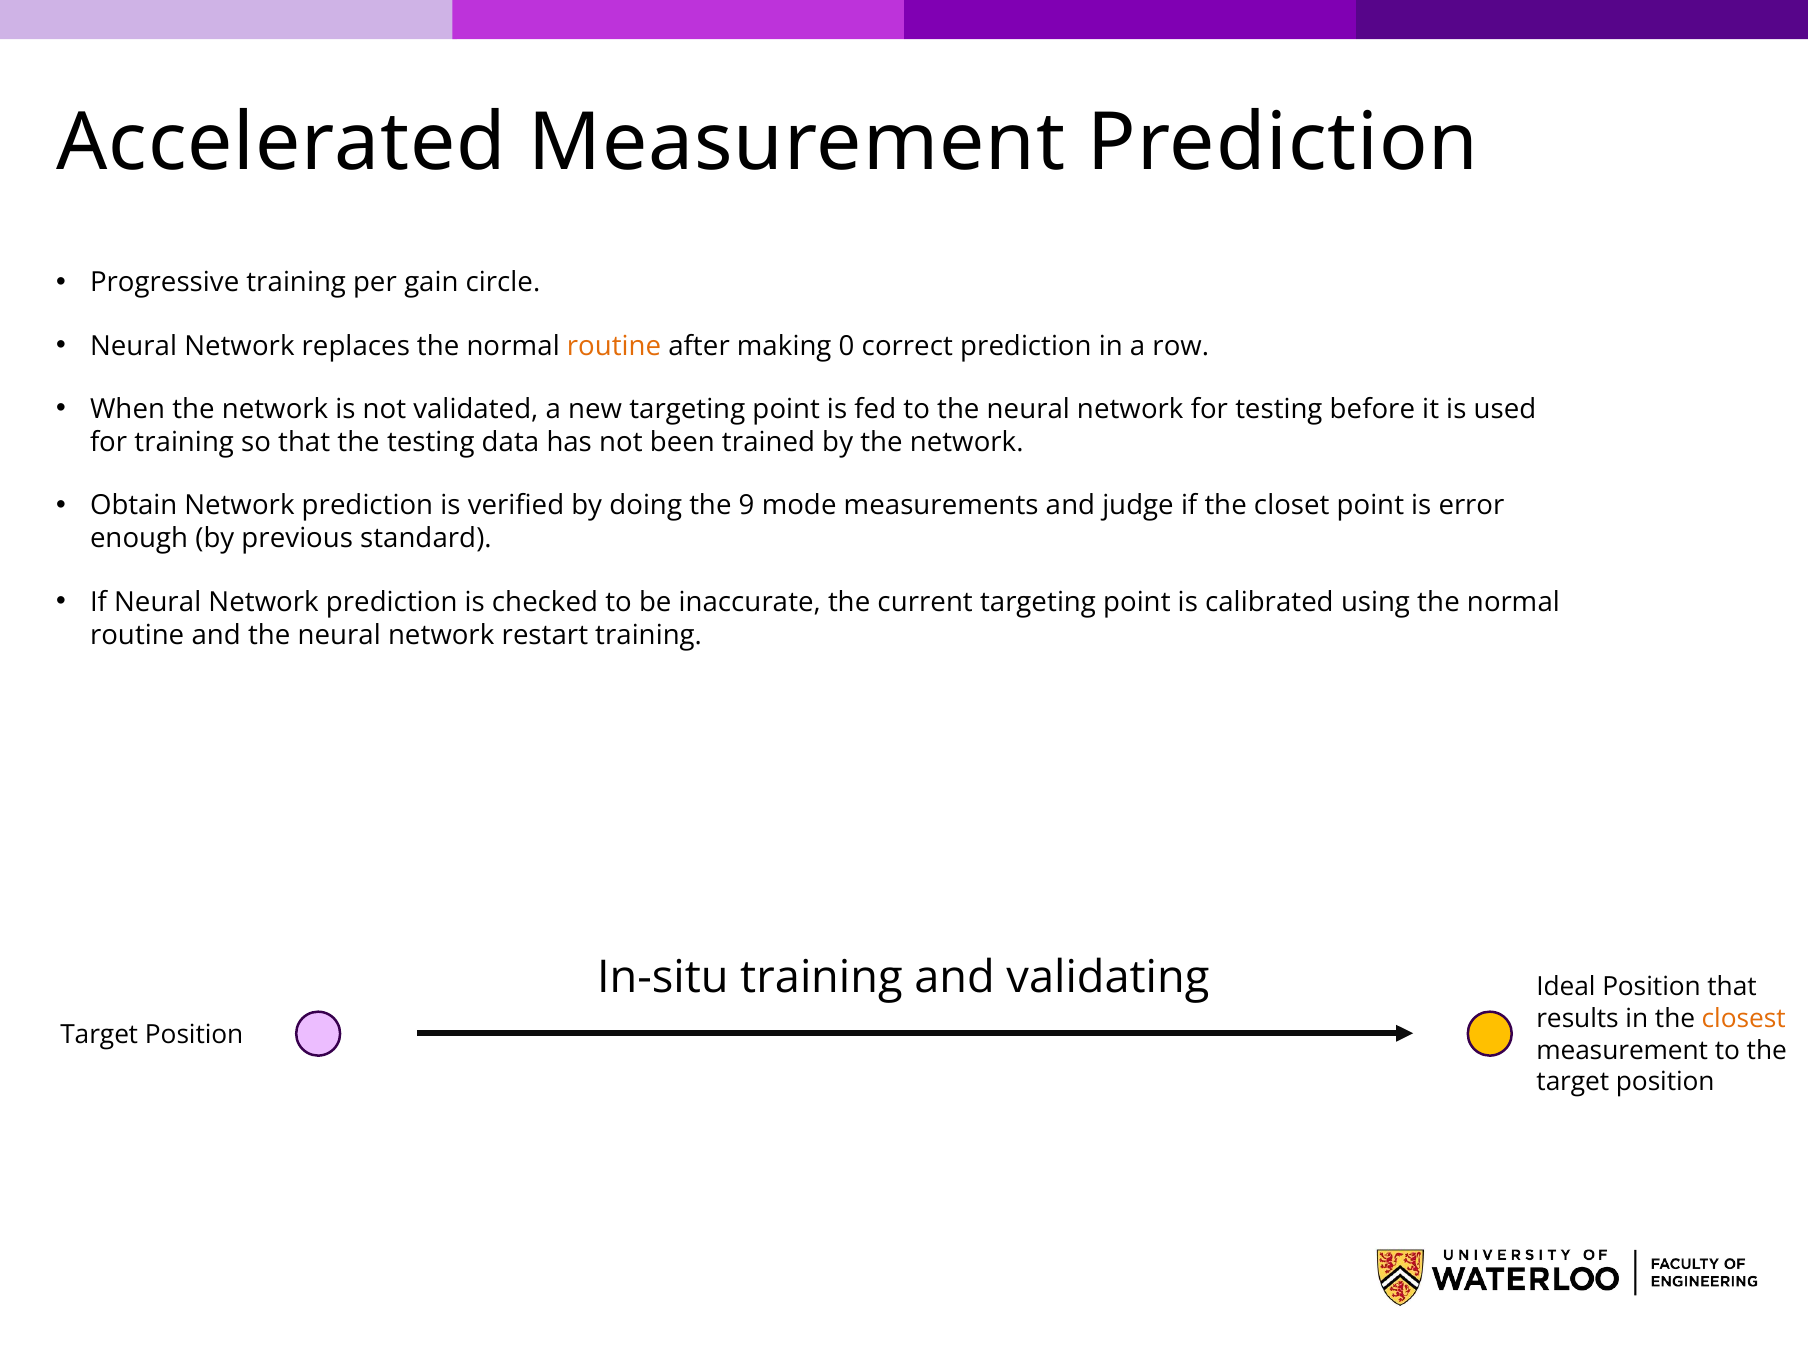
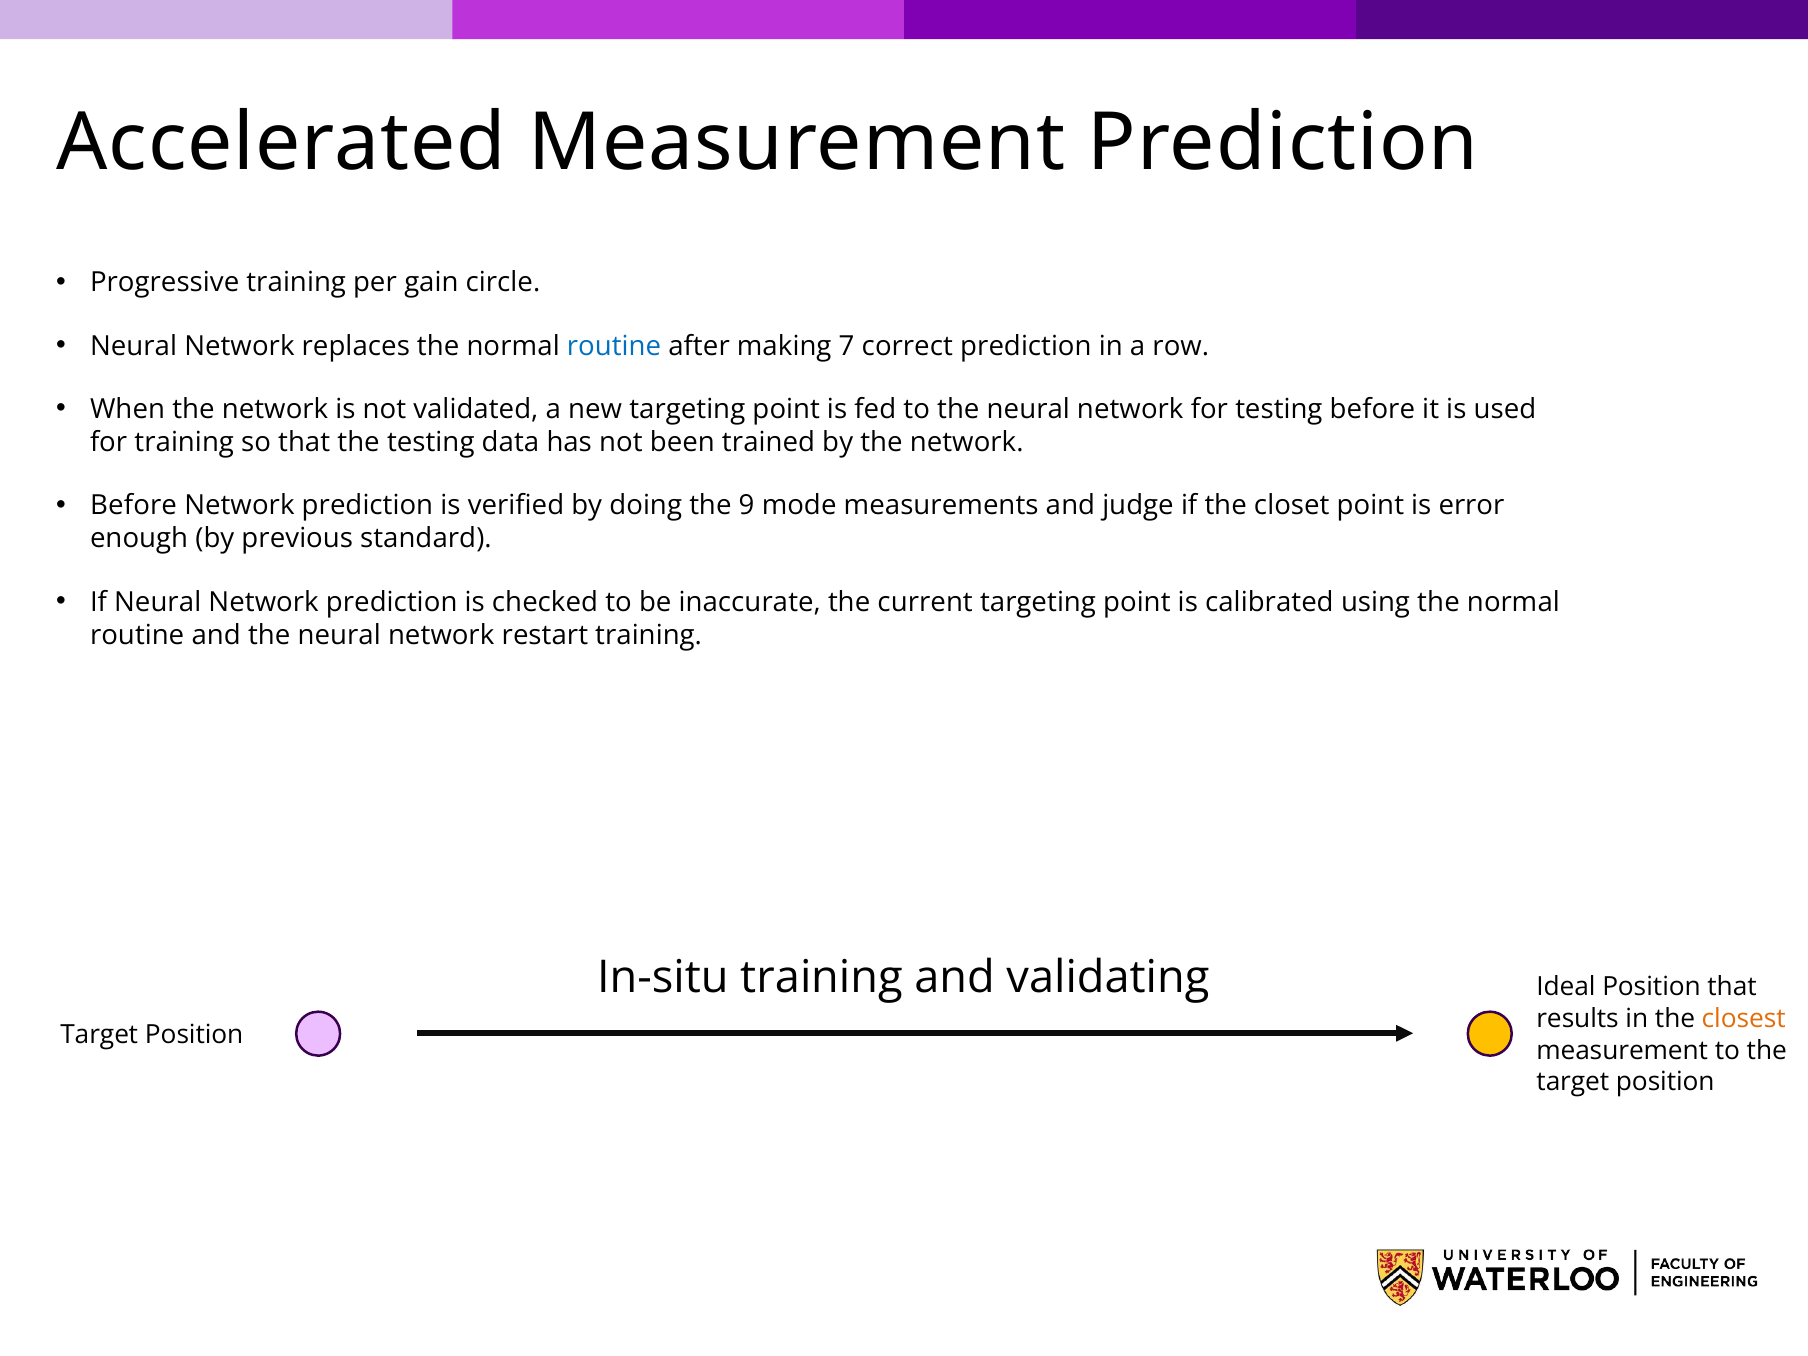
routine colour: orange -> blue (614, 346)
0: 0 -> 7 (846, 346)
Obtain: Obtain -> Before (134, 506)
